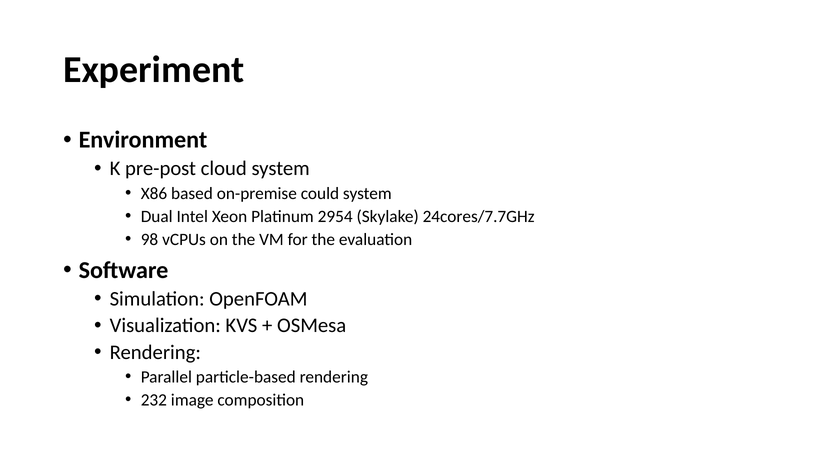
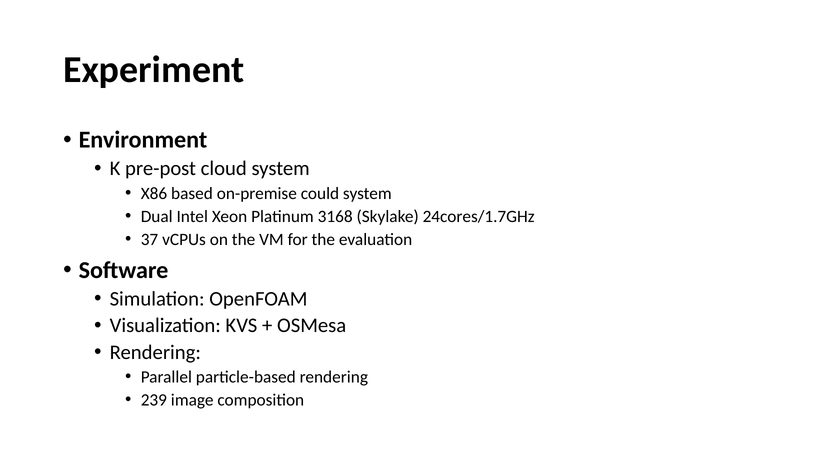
2954: 2954 -> 3168 (335, 216)
24cores/7.7GHz: 24cores/7.7GHz -> 24cores/1.7GHz (479, 216)
98: 98 -> 37 (149, 239)
232: 232 -> 239 (154, 400)
